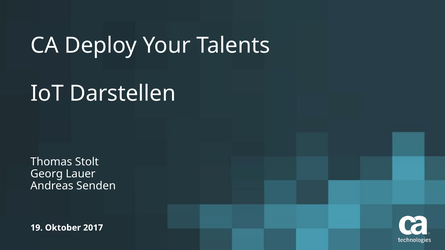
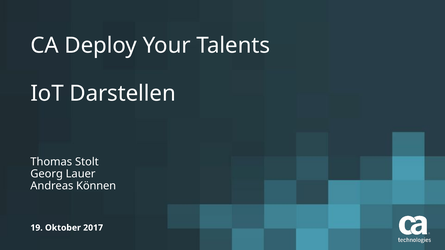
Senden: Senden -> Können (96, 186)
